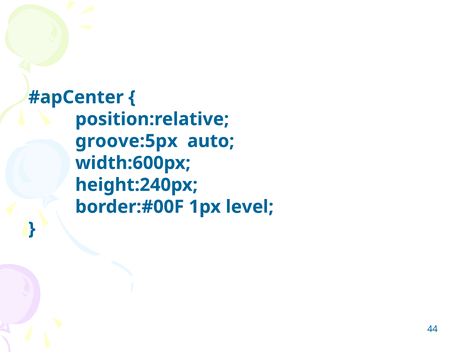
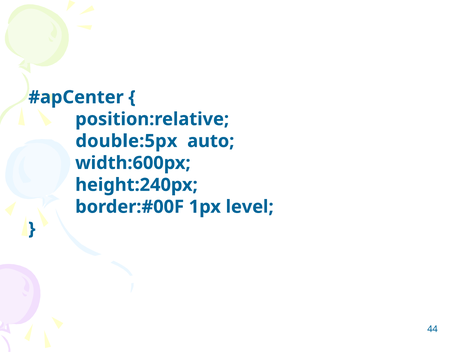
groove:5px: groove:5px -> double:5px (126, 141)
